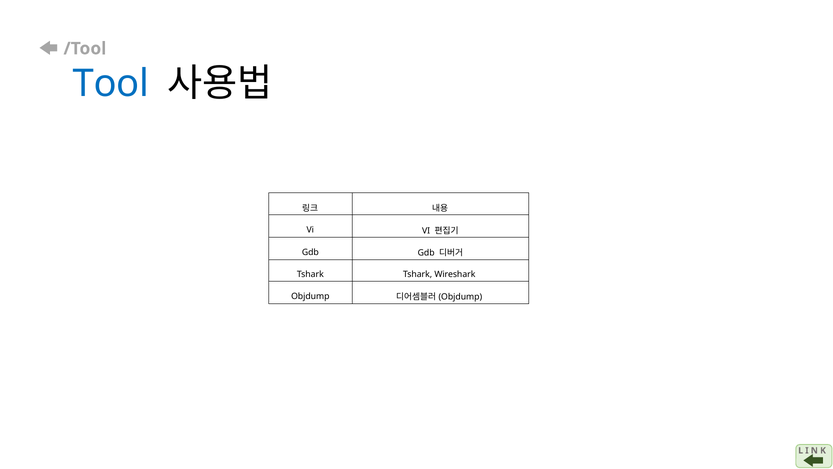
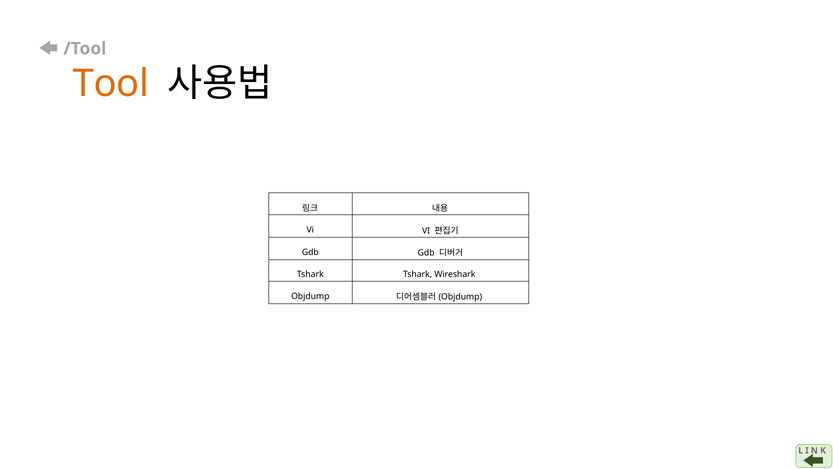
Tool colour: blue -> orange (111, 83)
